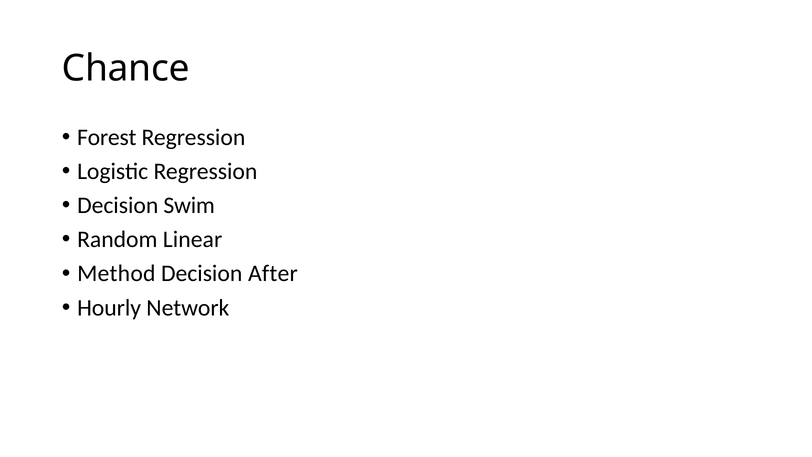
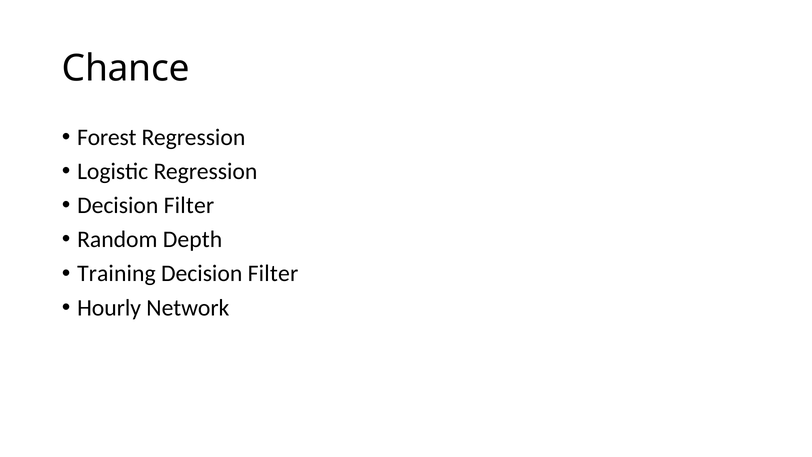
Swim: Swim -> Filter (189, 205)
Linear: Linear -> Depth (193, 239)
Method: Method -> Training (116, 273)
After: After -> Filter (273, 273)
